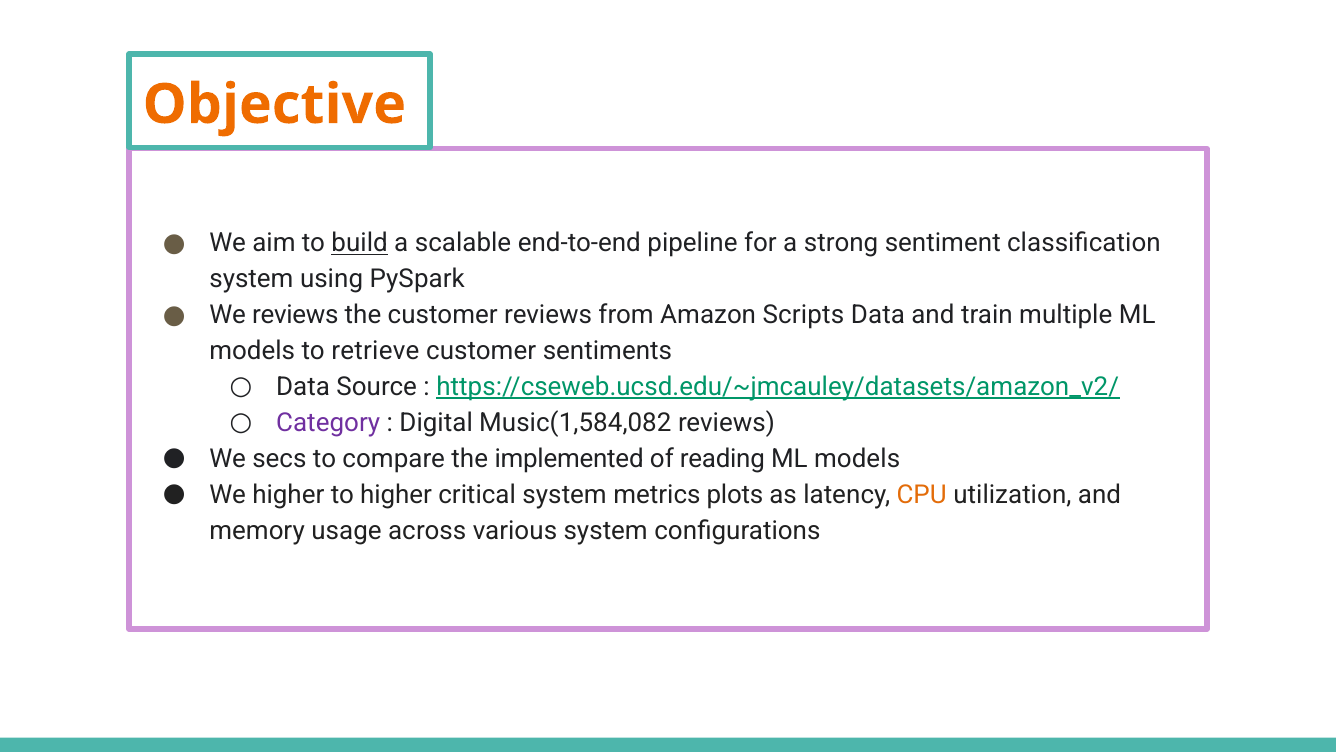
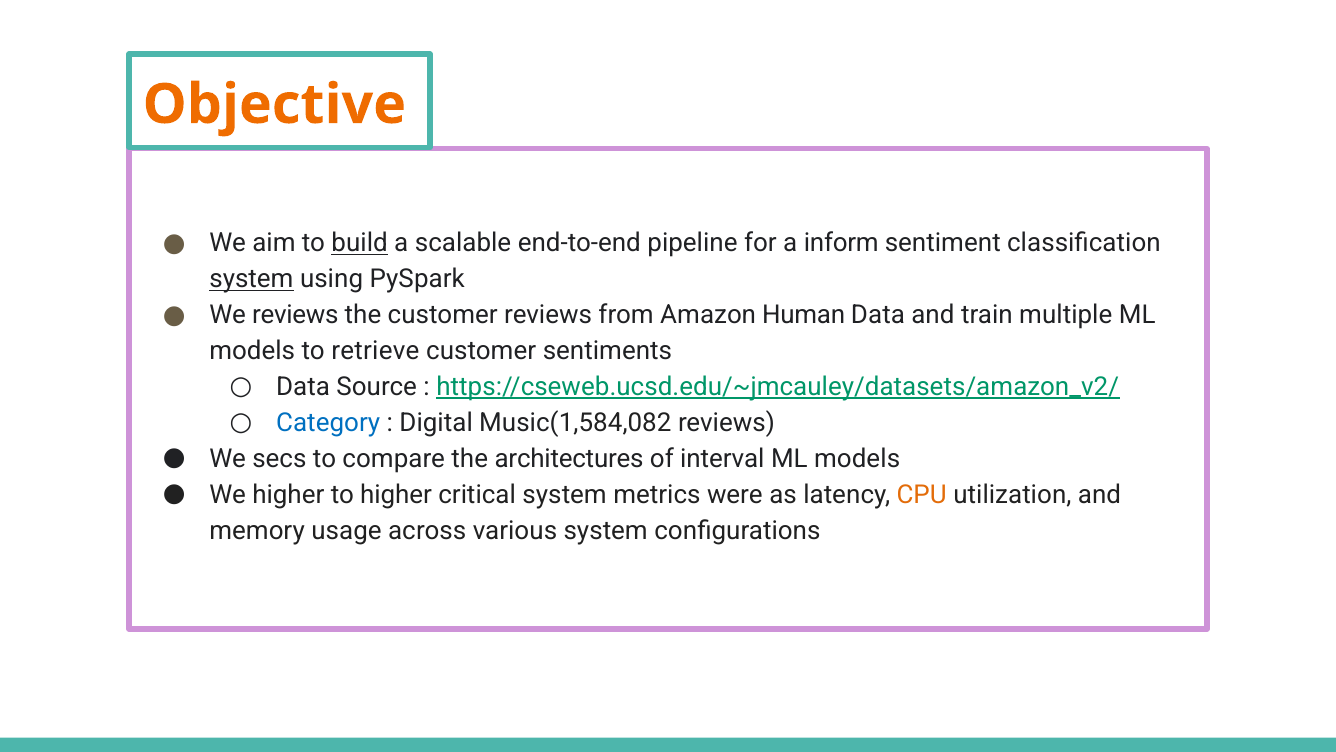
strong: strong -> inform (841, 243)
system underline: none -> present (251, 279)
Scripts: Scripts -> Human (804, 315)
Category colour: purple -> blue (328, 423)
implemented: implemented -> architectures (569, 459)
reading: reading -> interval (722, 459)
plots: plots -> were (735, 494)
